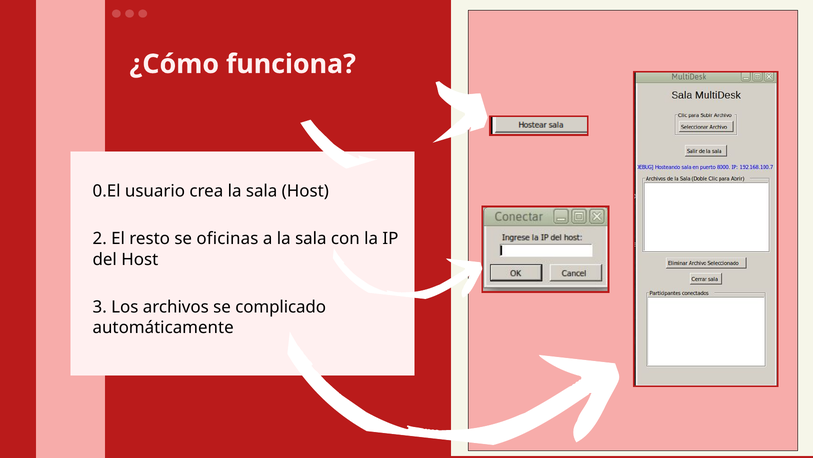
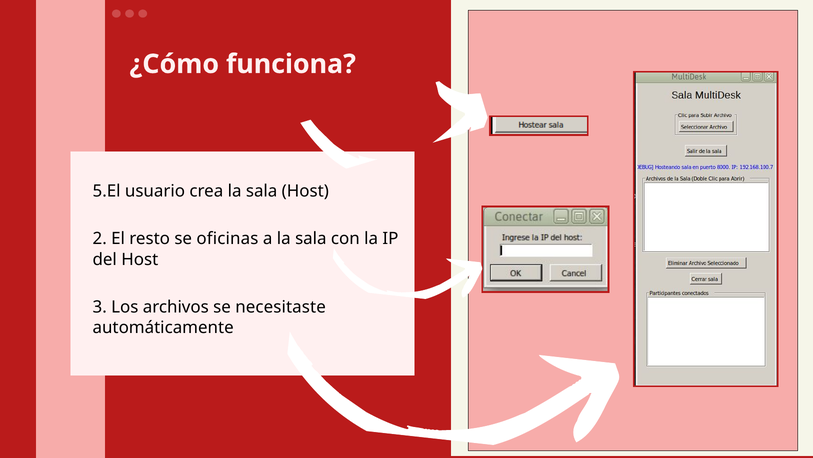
0.El: 0.El -> 5.El (107, 191)
complicado: complicado -> necesitaste (281, 306)
